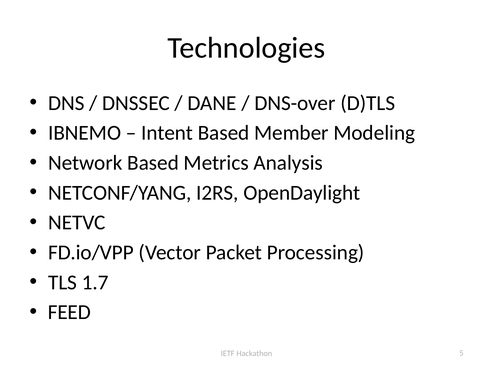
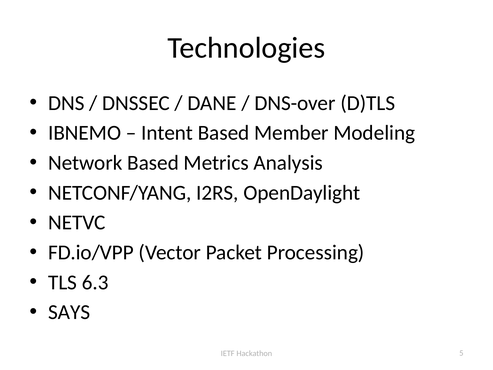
1.7: 1.7 -> 6.3 (95, 282)
FEED: FEED -> SAYS (69, 312)
